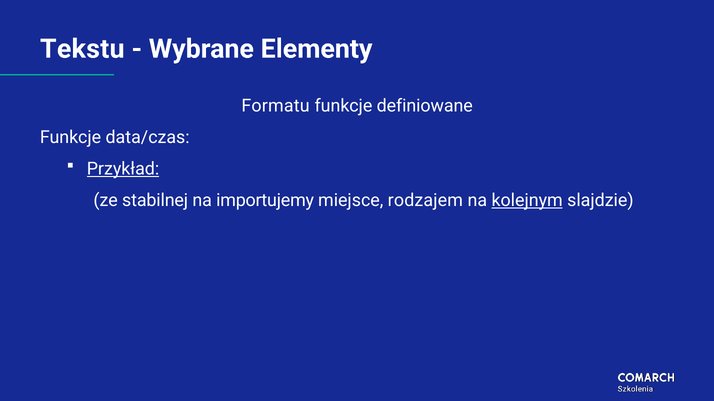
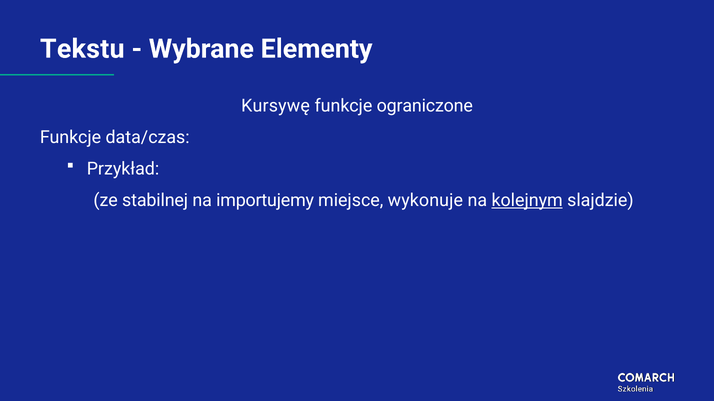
Formatu: Formatu -> Kursywę (276, 106)
definiowane: definiowane -> ograniczone (425, 106)
Przykład underline: present -> none (123, 169)
rodzajem: rodzajem -> wykonuje (425, 201)
